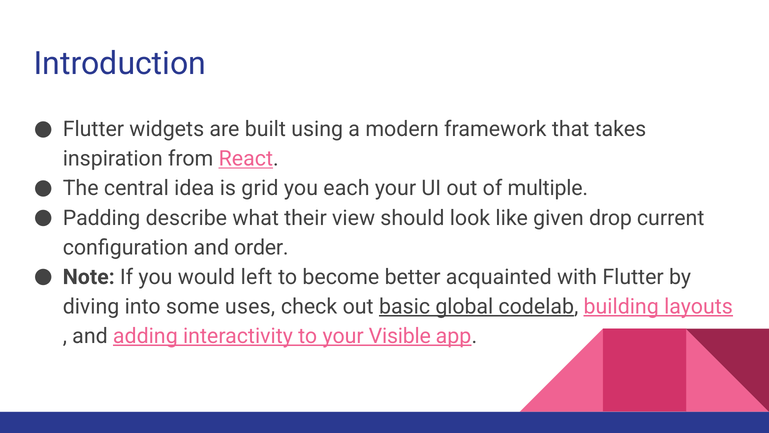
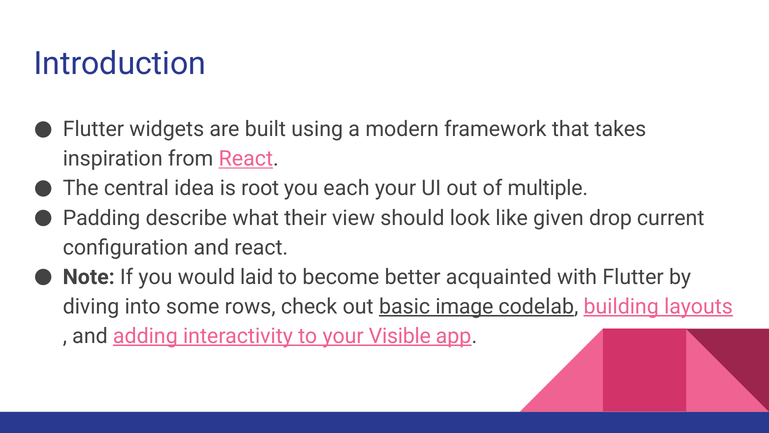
grid: grid -> root (260, 188)
and order: order -> react (261, 247)
left: left -> laid (257, 277)
uses: uses -> rows (250, 306)
global: global -> image (464, 306)
